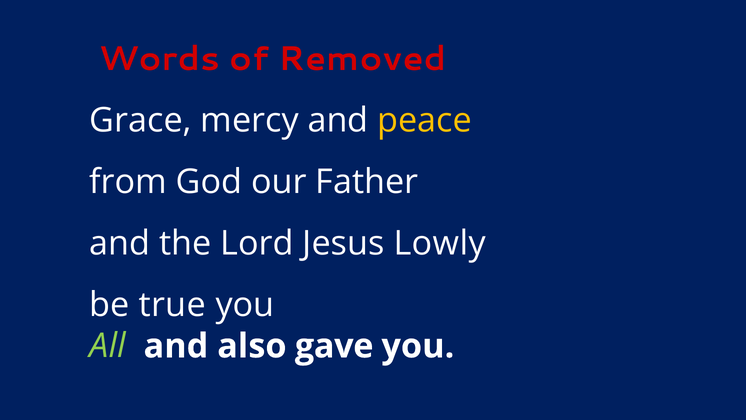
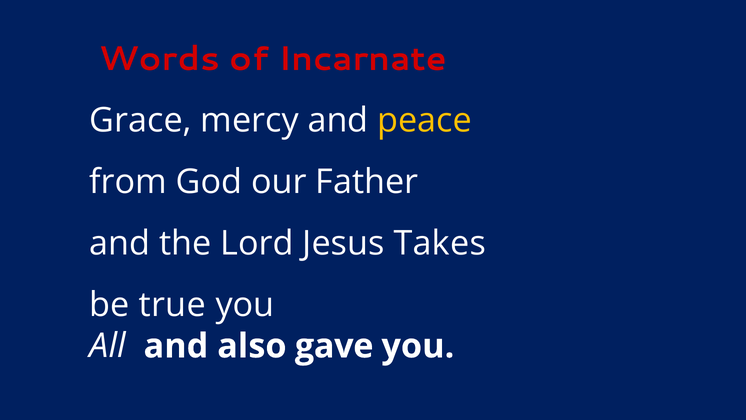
Removed: Removed -> Incarnate (363, 59)
Lowly: Lowly -> Takes (440, 243)
All colour: light green -> white (108, 346)
